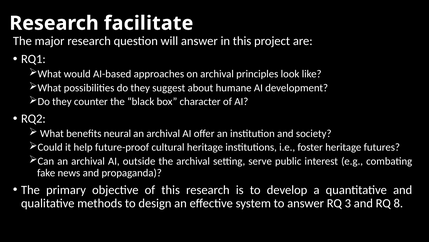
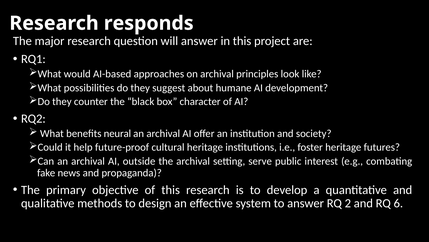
facilitate: facilitate -> responds (149, 23)
3: 3 -> 2 (348, 203)
8: 8 -> 6 (398, 203)
